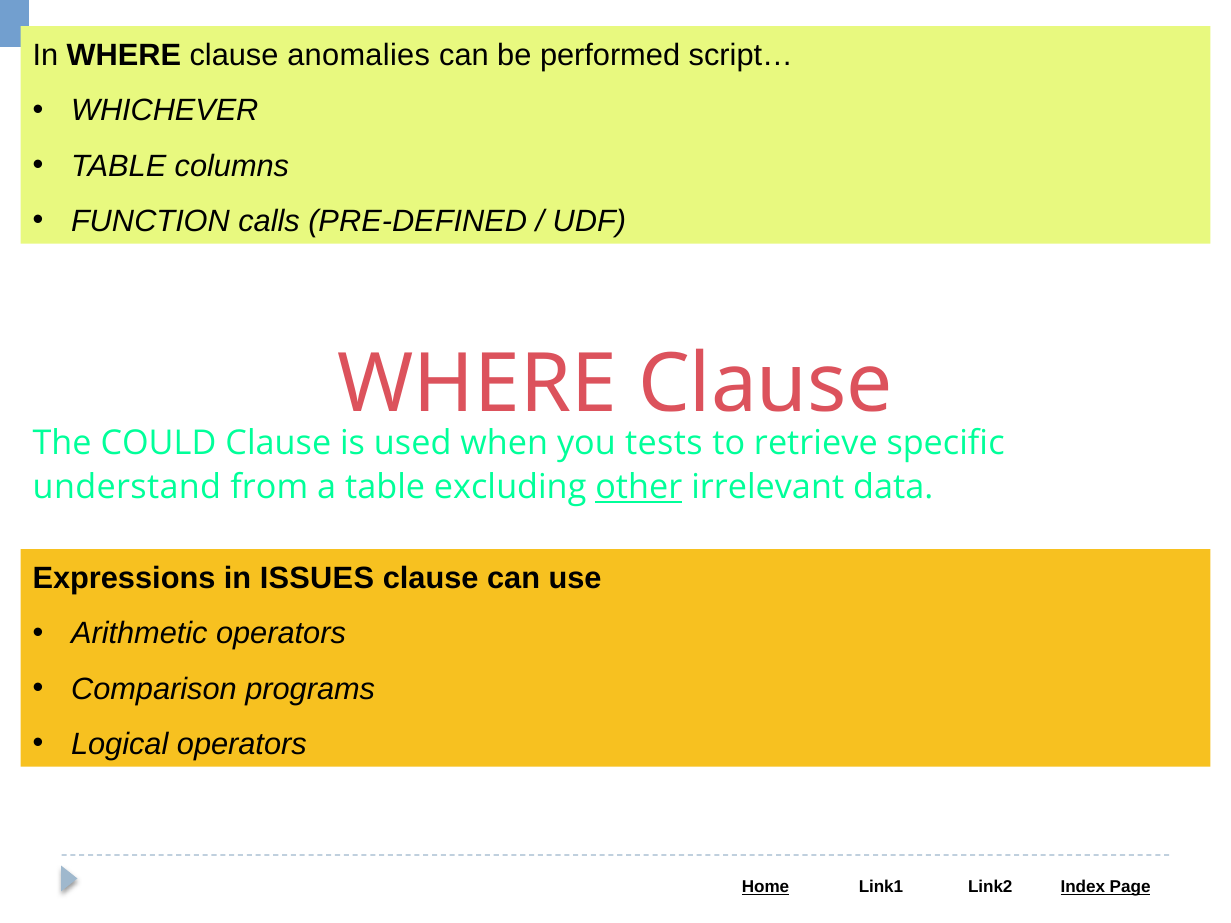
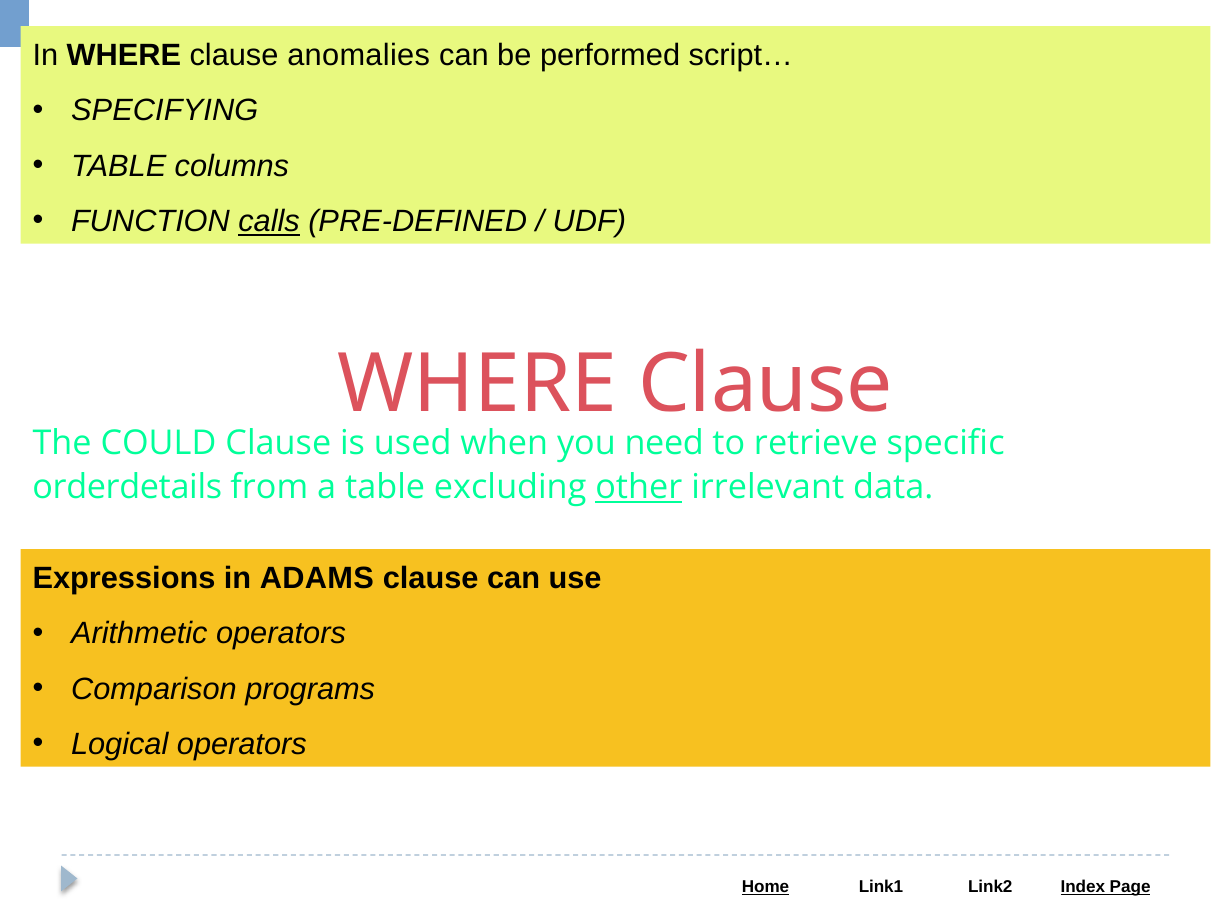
WHICHEVER: WHICHEVER -> SPECIFYING (165, 111)
calls underline: none -> present (269, 221)
tests: tests -> need (664, 444)
understand: understand -> orderdetails (127, 488)
ISSUES: ISSUES -> ADAMS (317, 578)
